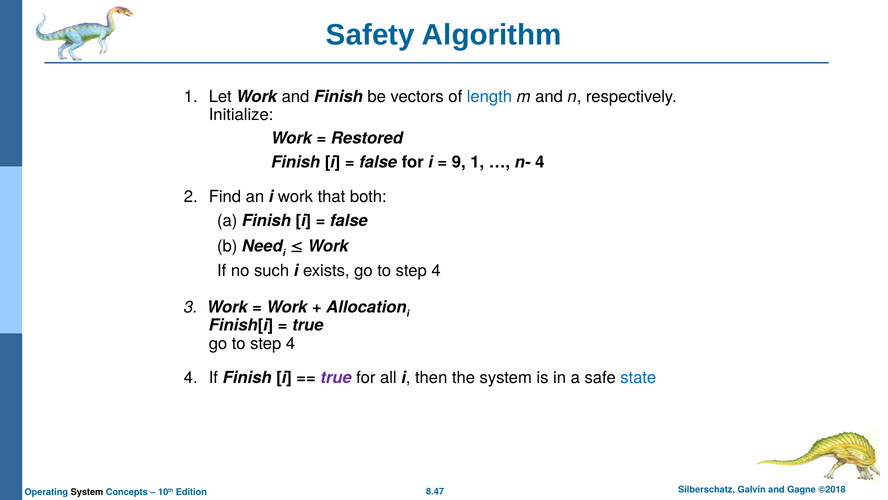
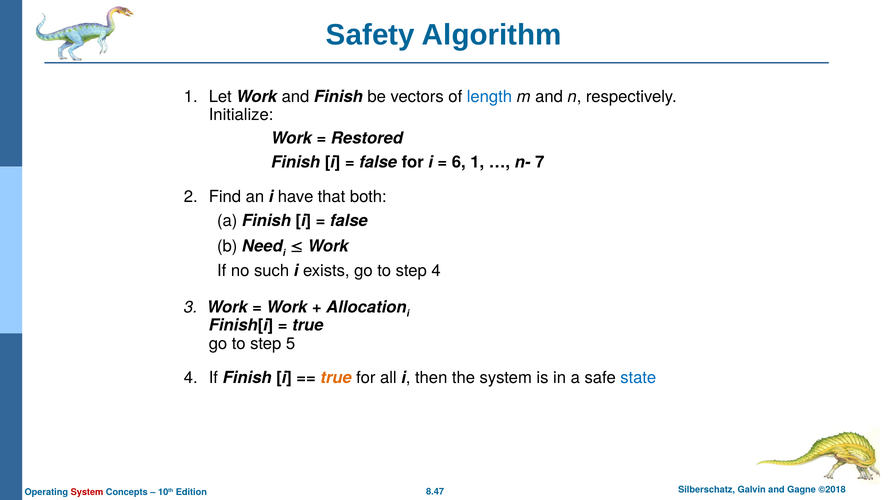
9: 9 -> 6 (459, 162)
n- 4: 4 -> 7 (540, 162)
i work: work -> have (296, 197)
4: 4 -> 5 (291, 343)
true colour: purple -> orange (336, 378)
System colour: black -> red (87, 492)
